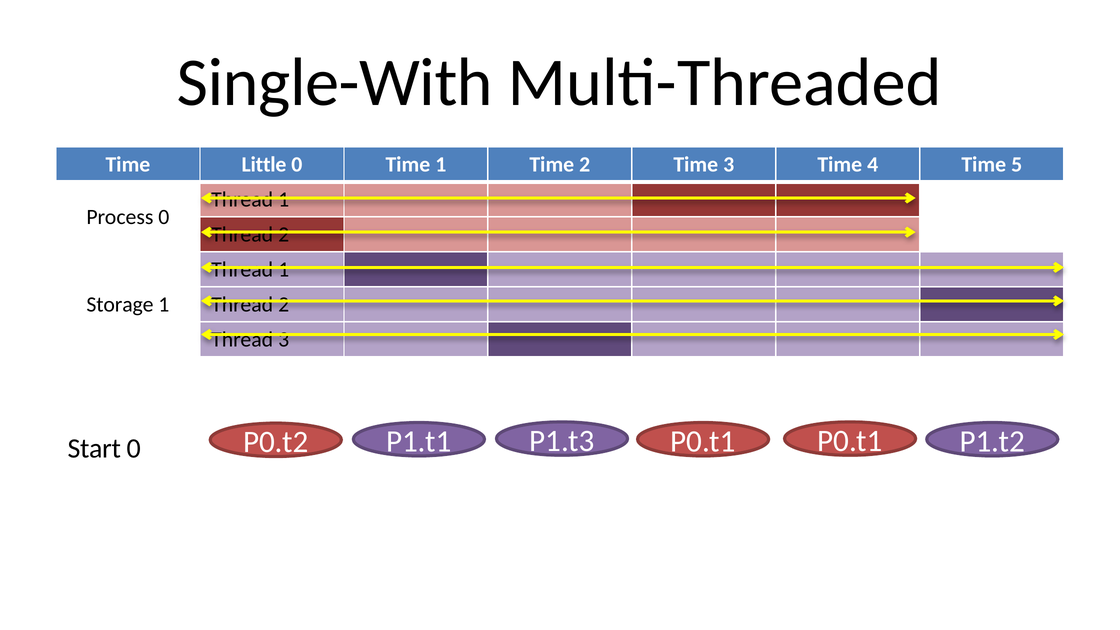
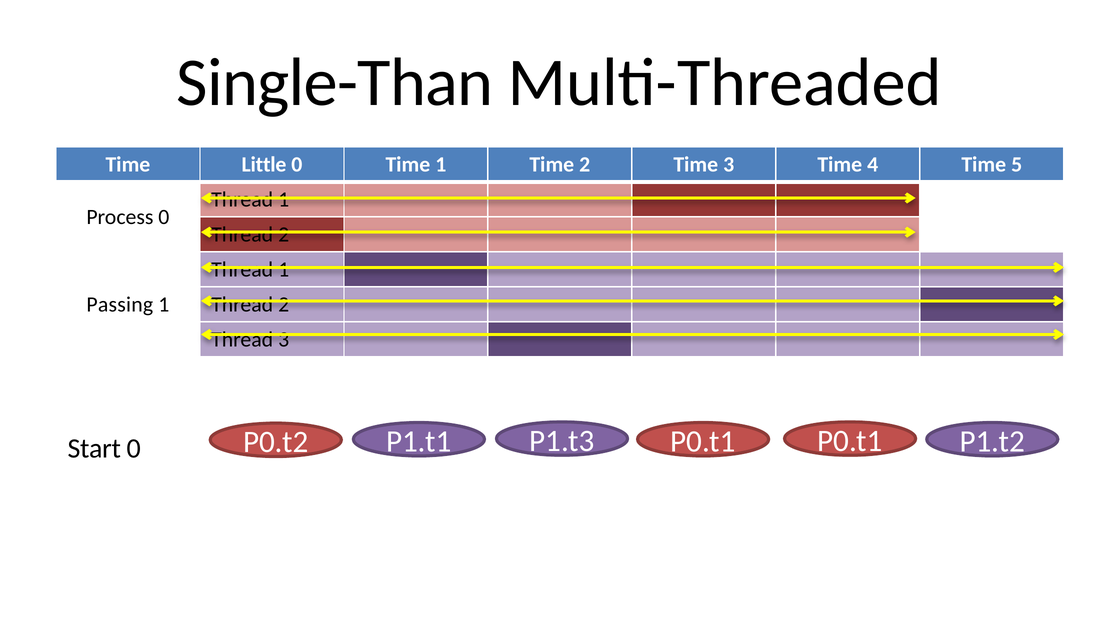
Single-With: Single-With -> Single-Than (335, 82)
Storage: Storage -> Passing (120, 304)
